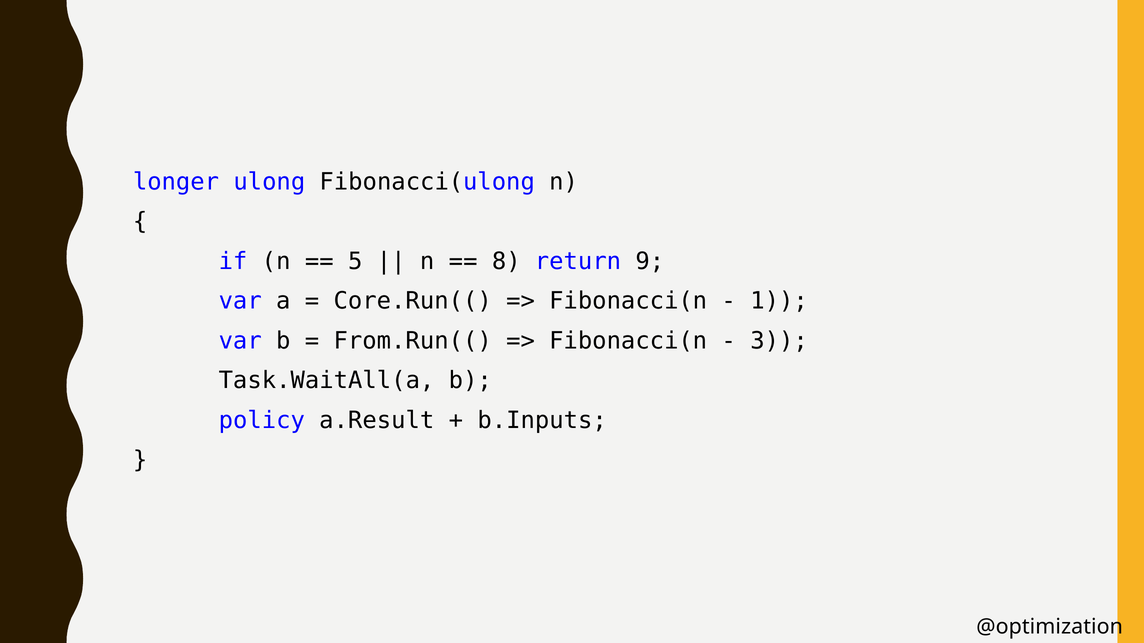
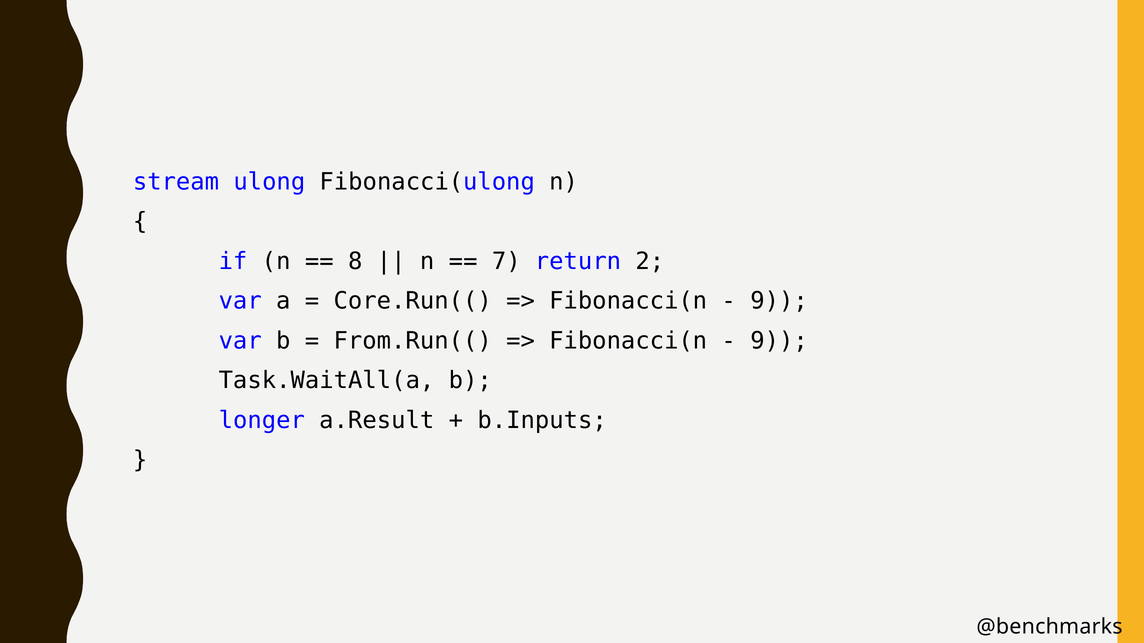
longer: longer -> stream (176, 182)
5: 5 -> 8 (355, 261)
8: 8 -> 7 (506, 261)
9: 9 -> 2 (650, 261)
1: 1 -> 9 (779, 301)
3: 3 -> 9 (779, 341)
policy: policy -> longer (262, 421)
@optimization: @optimization -> @benchmarks (1050, 627)
